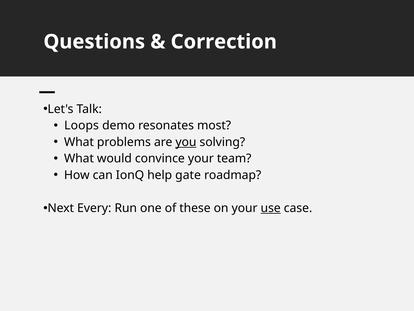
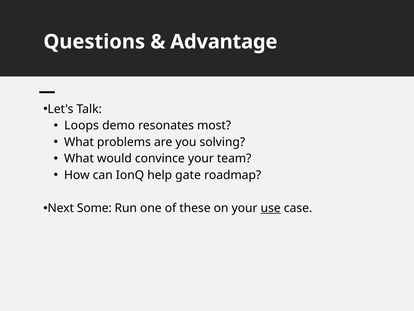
Correction: Correction -> Advantage (224, 42)
you underline: present -> none (186, 142)
Every: Every -> Some (94, 208)
